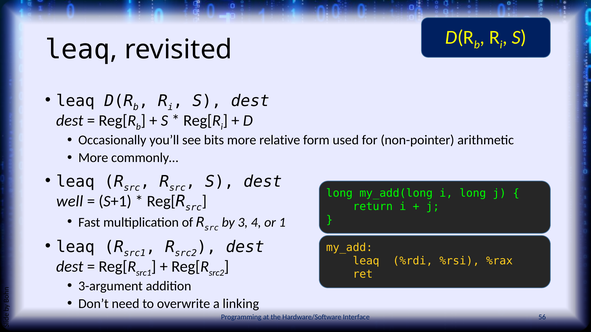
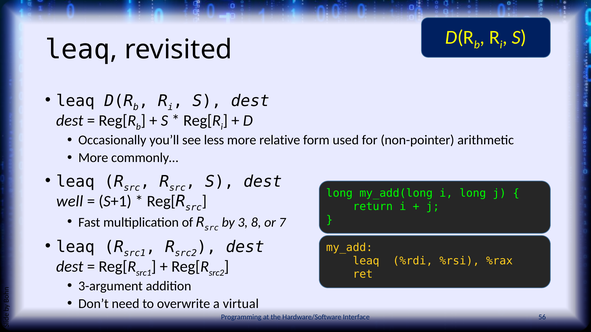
bits: bits -> less (214, 140)
4: 4 -> 8 (256, 223)
1: 1 -> 7 (282, 223)
linking: linking -> virtual (241, 304)
